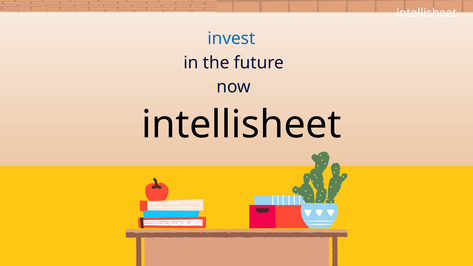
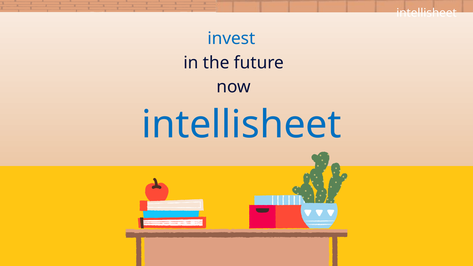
intellisheet colour: black -> blue (241, 125)
